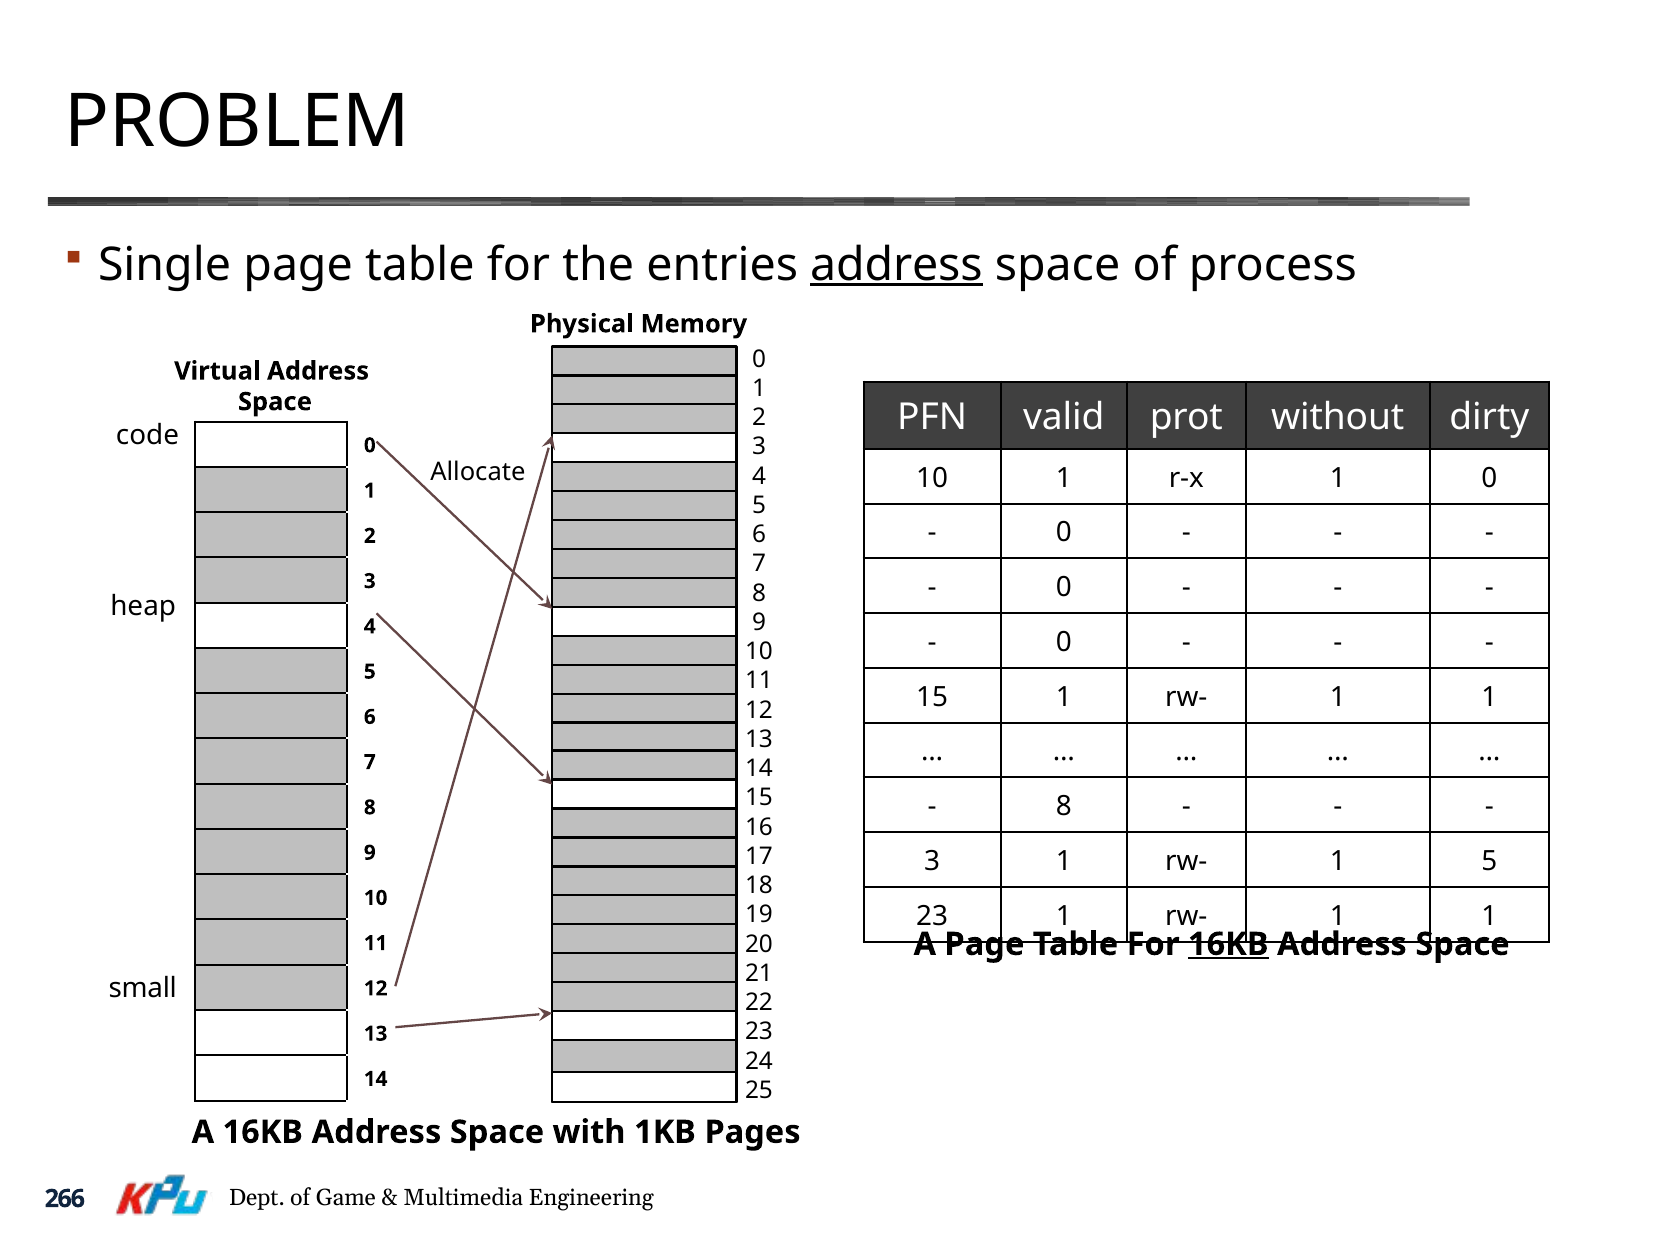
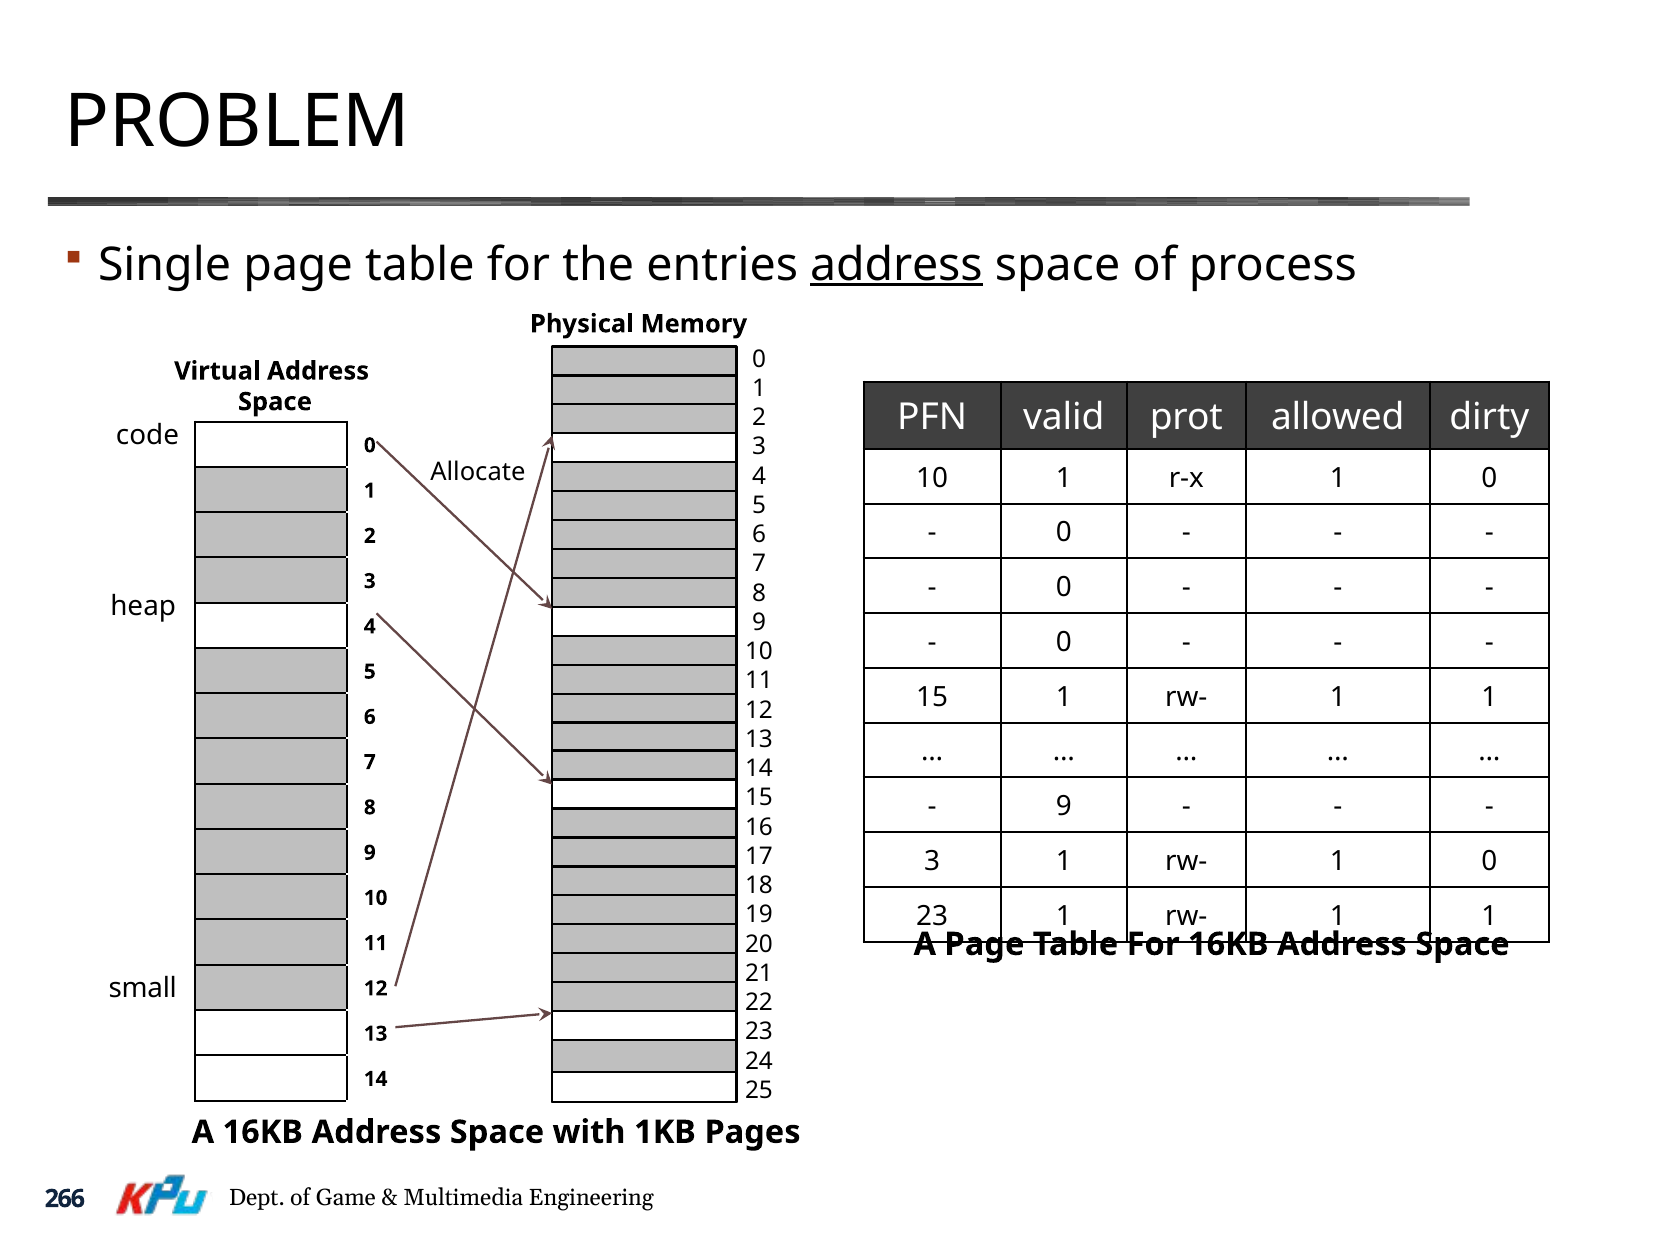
without: without -> allowed (1338, 417)
8: 8 -> 9 (1064, 806)
rw- 1 5: 5 -> 0 (1489, 861)
16KB underline: present -> none (1228, 944)
